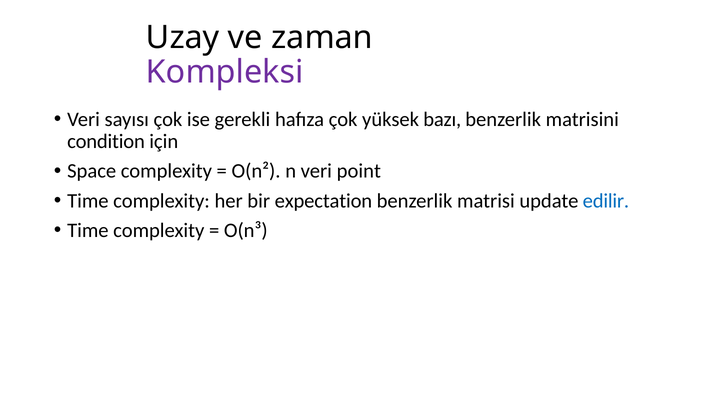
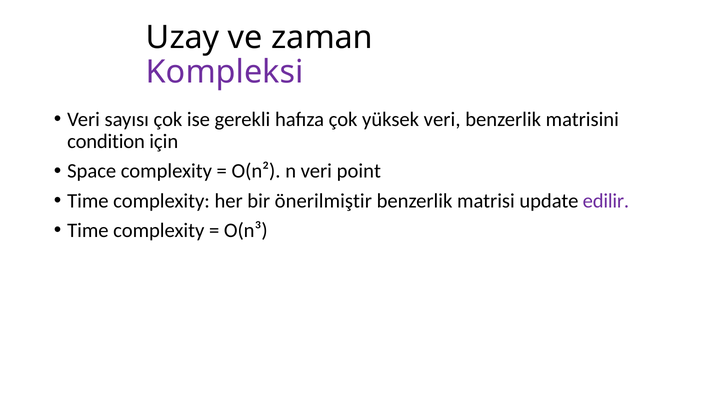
yüksek bazı: bazı -> veri (442, 120)
expectation: expectation -> önerilmiştir (323, 201)
edilir colour: blue -> purple (606, 201)
